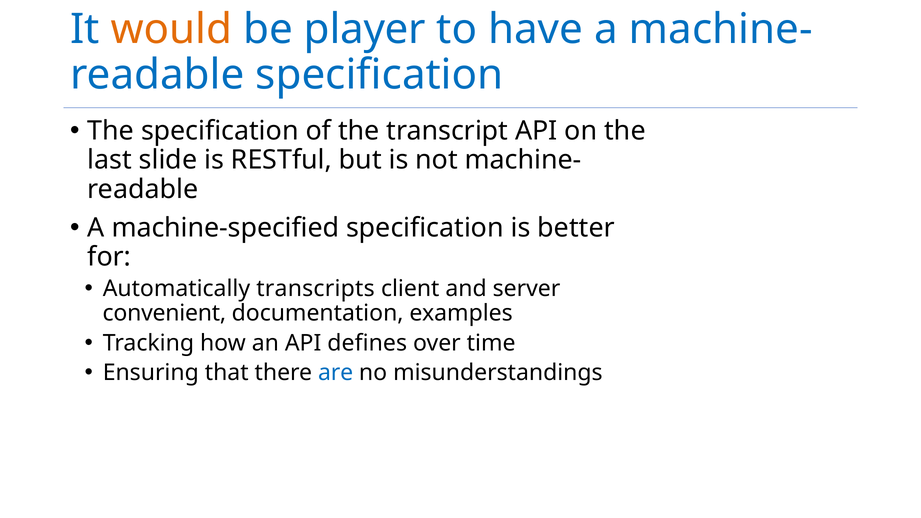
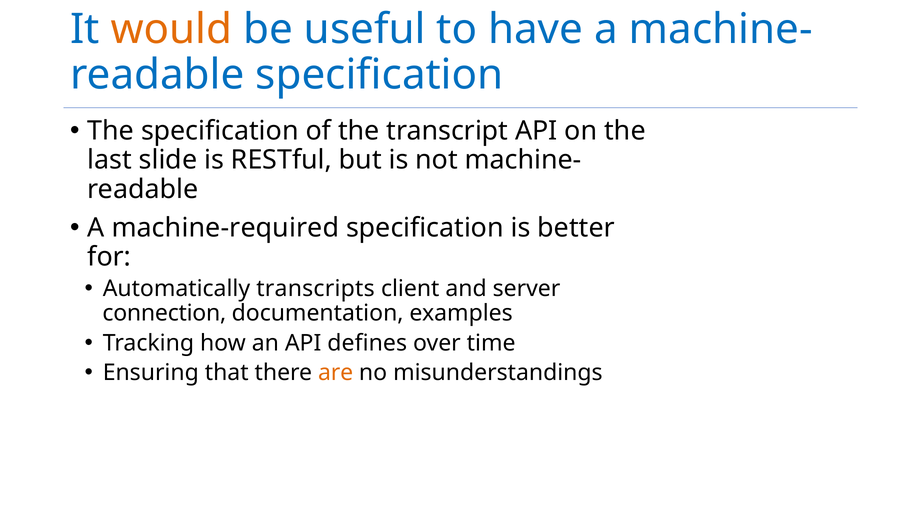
player: player -> useful (365, 29)
machine-specified: machine-specified -> machine-required (225, 228)
convenient: convenient -> connection (164, 313)
are colour: blue -> orange (336, 373)
